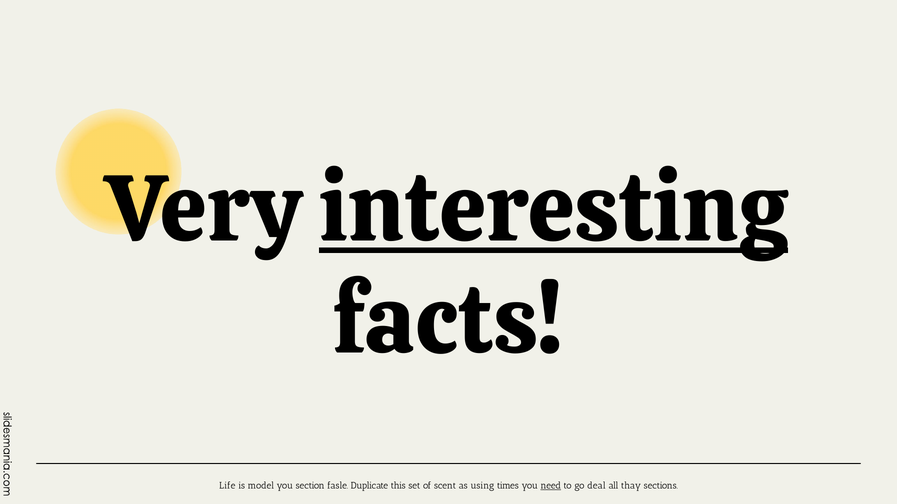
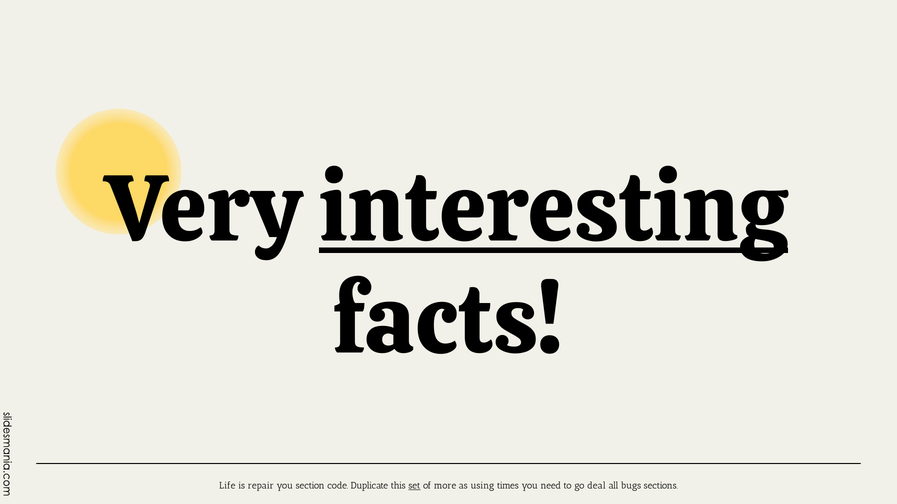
model: model -> repair (261, 486)
fasle: fasle -> code (338, 486)
set underline: none -> present (414, 486)
scent: scent -> more (445, 486)
need underline: present -> none (551, 486)
thay: thay -> bugs (631, 486)
